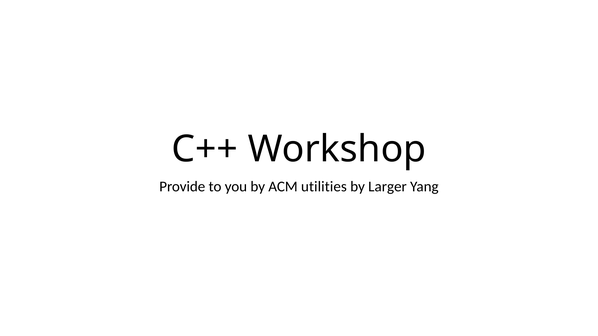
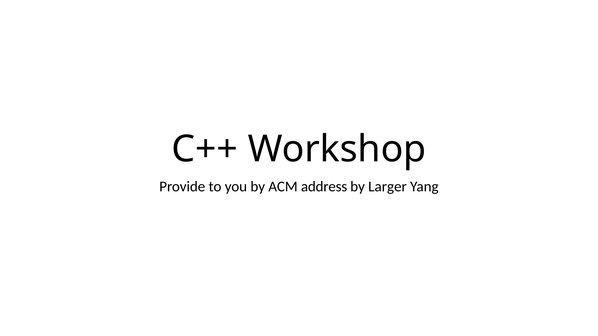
utilities: utilities -> address (324, 187)
